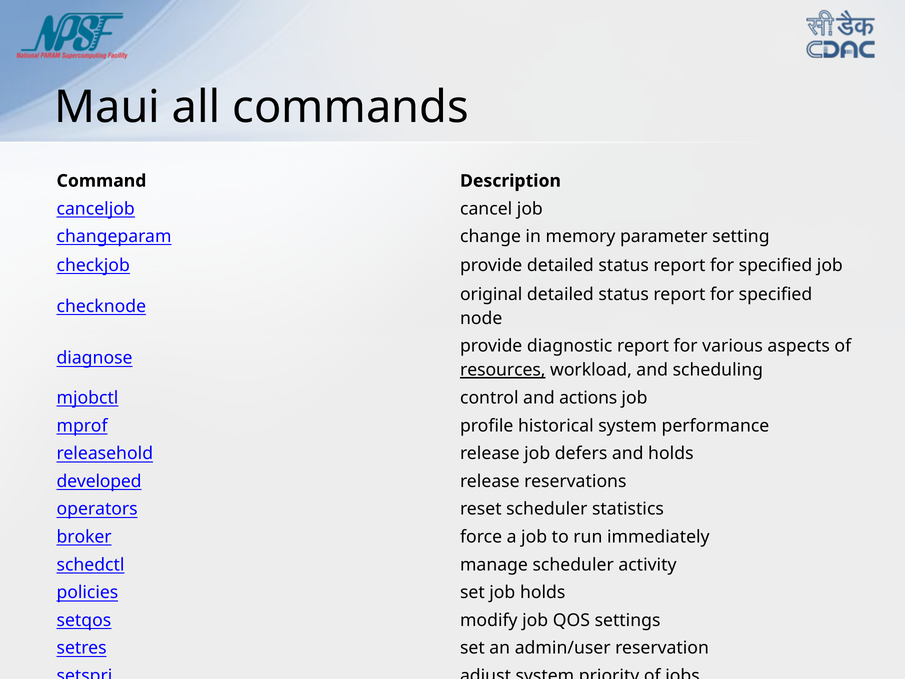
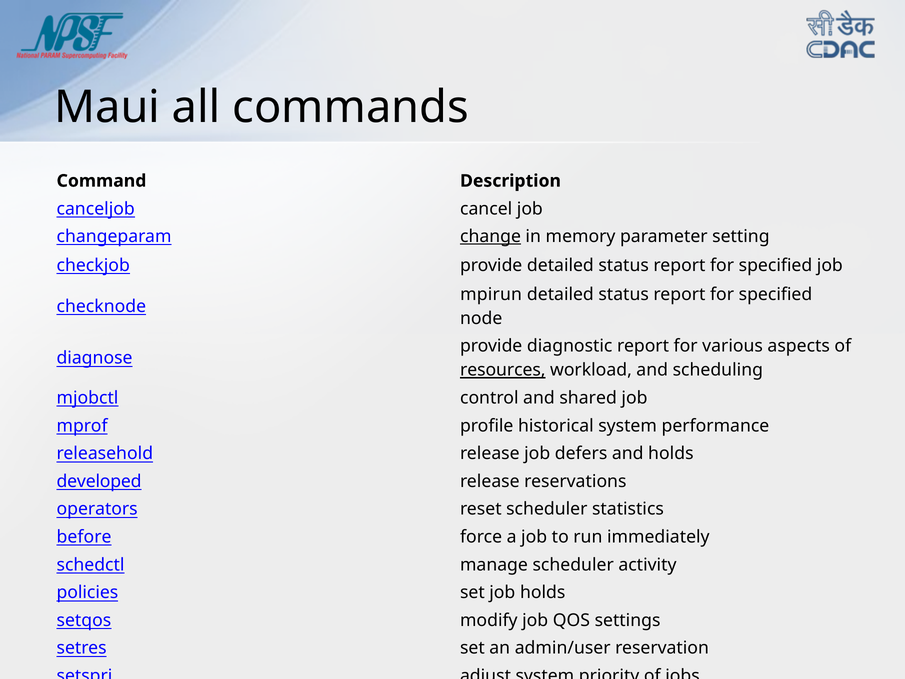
change underline: none -> present (491, 236)
original: original -> mpirun (491, 294)
actions: actions -> shared (588, 398)
broker: broker -> before (84, 537)
